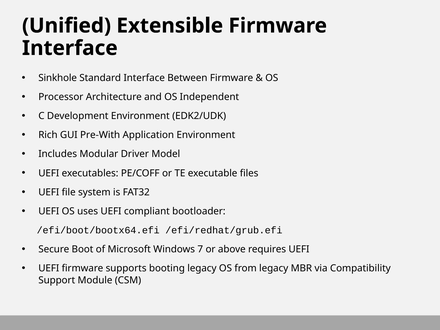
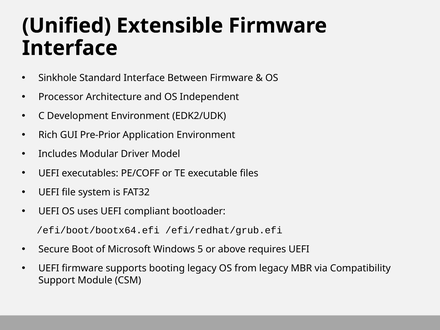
Pre-With: Pre-With -> Pre-Prior (100, 135)
7: 7 -> 5 (200, 249)
